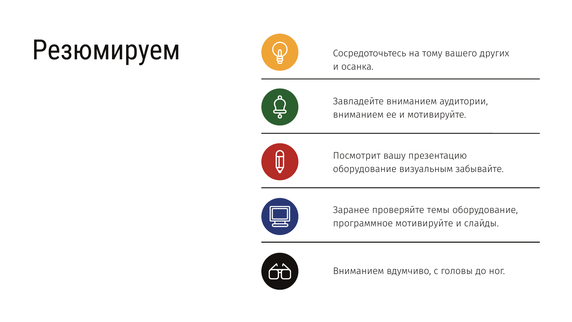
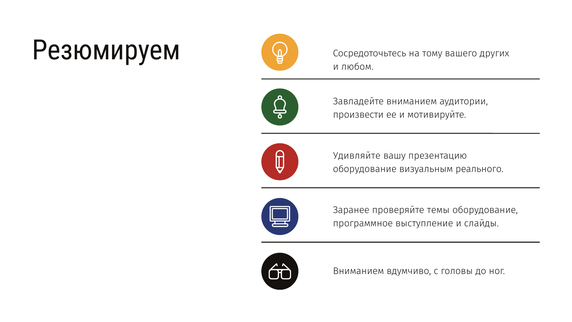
осанка: осанка -> любом (357, 67)
вниманием: вниманием -> произвести (358, 114)
Посмотрит: Посмотрит -> Удивляйте (357, 156)
забывайте: забывайте -> реального (480, 169)
программное мотивируйте: мотивируйте -> выступление (424, 223)
